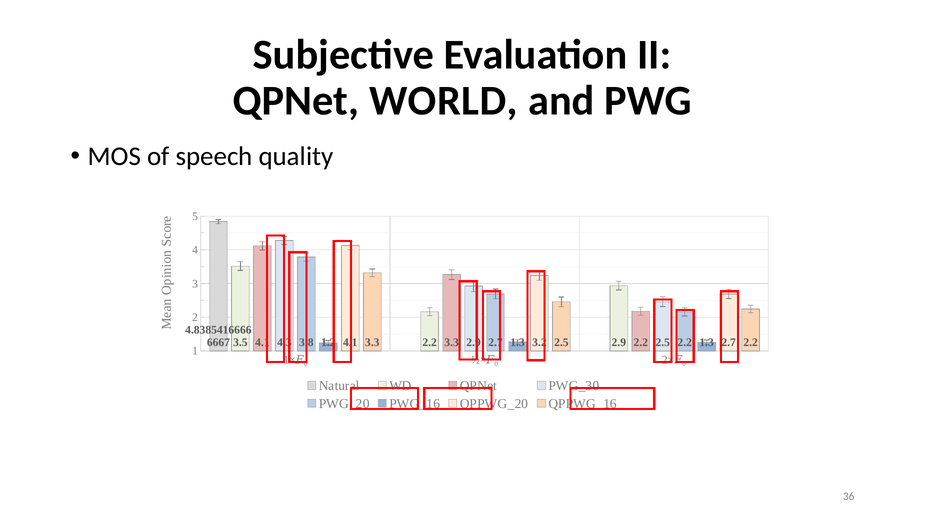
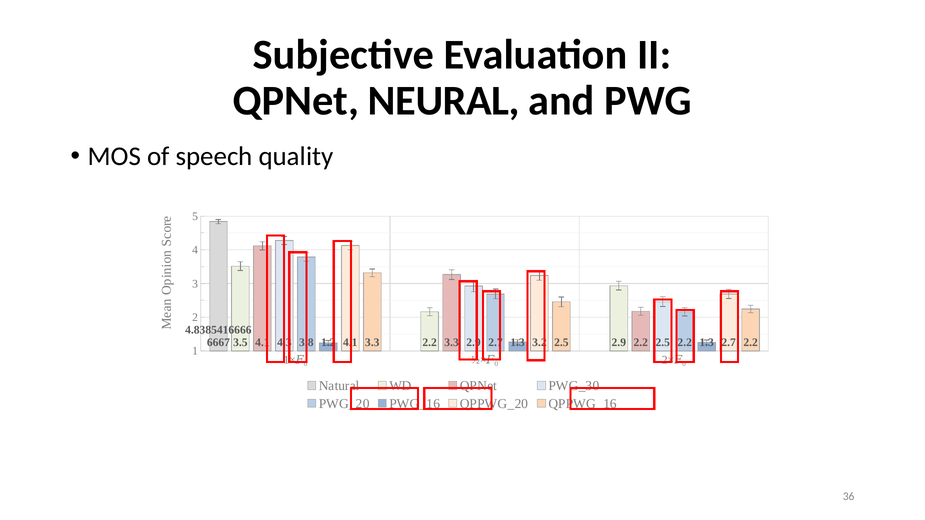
WORLD: WORLD -> NEURAL (444, 101)
